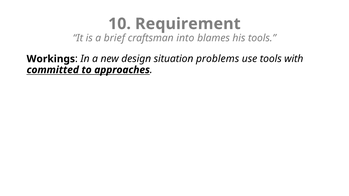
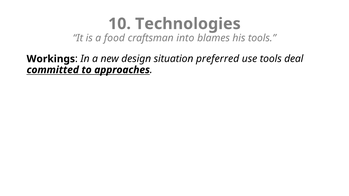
Requirement: Requirement -> Technologies (188, 24)
brief: brief -> food (114, 38)
problems: problems -> preferred (218, 59)
with: with -> deal (294, 59)
